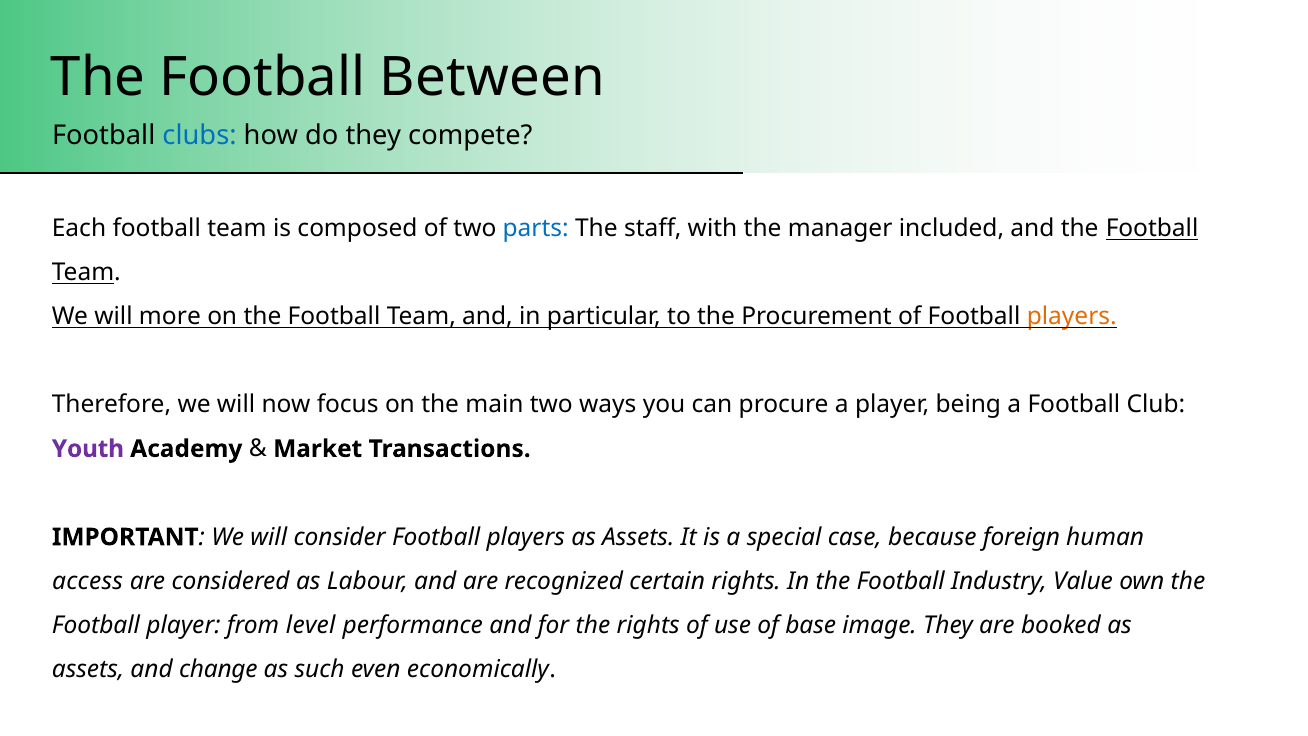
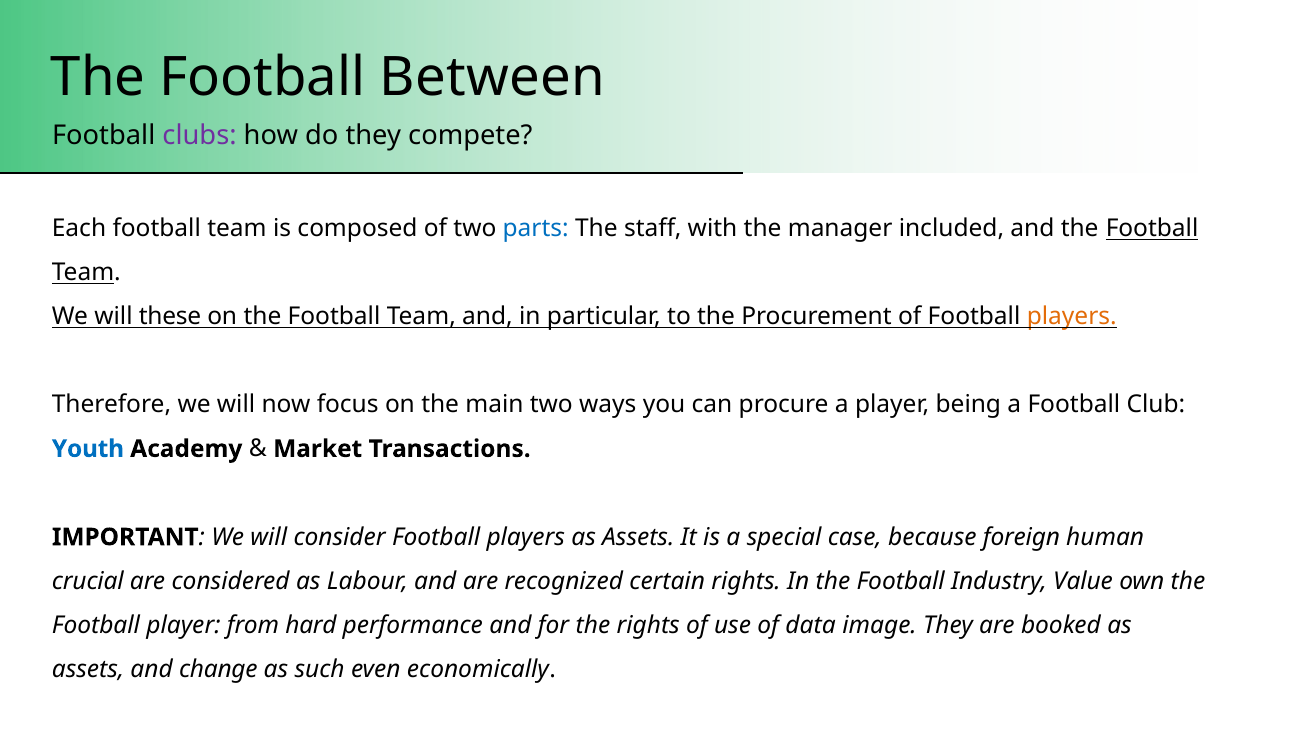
clubs colour: blue -> purple (200, 136)
more: more -> these (170, 316)
Youth colour: purple -> blue (88, 449)
access: access -> crucial (88, 581)
level: level -> hard (311, 625)
base: base -> data (811, 625)
